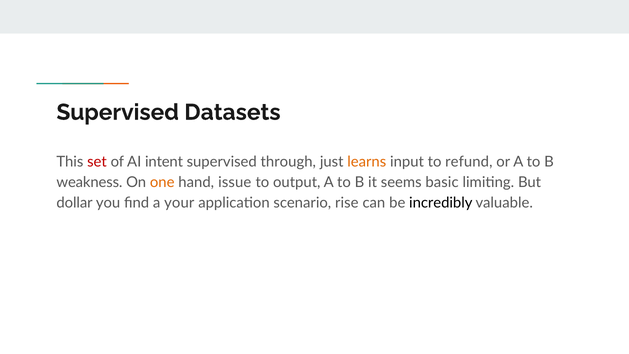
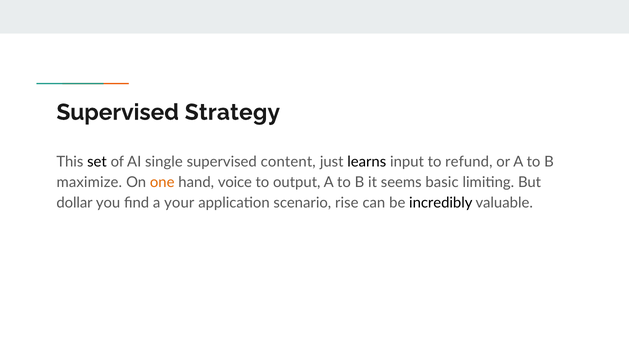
Datasets: Datasets -> Strategy (232, 112)
set colour: red -> black (97, 162)
intent: intent -> single (164, 162)
through: through -> content (288, 162)
learns colour: orange -> black (367, 162)
weakness: weakness -> maximize (89, 182)
issue: issue -> voice (235, 182)
